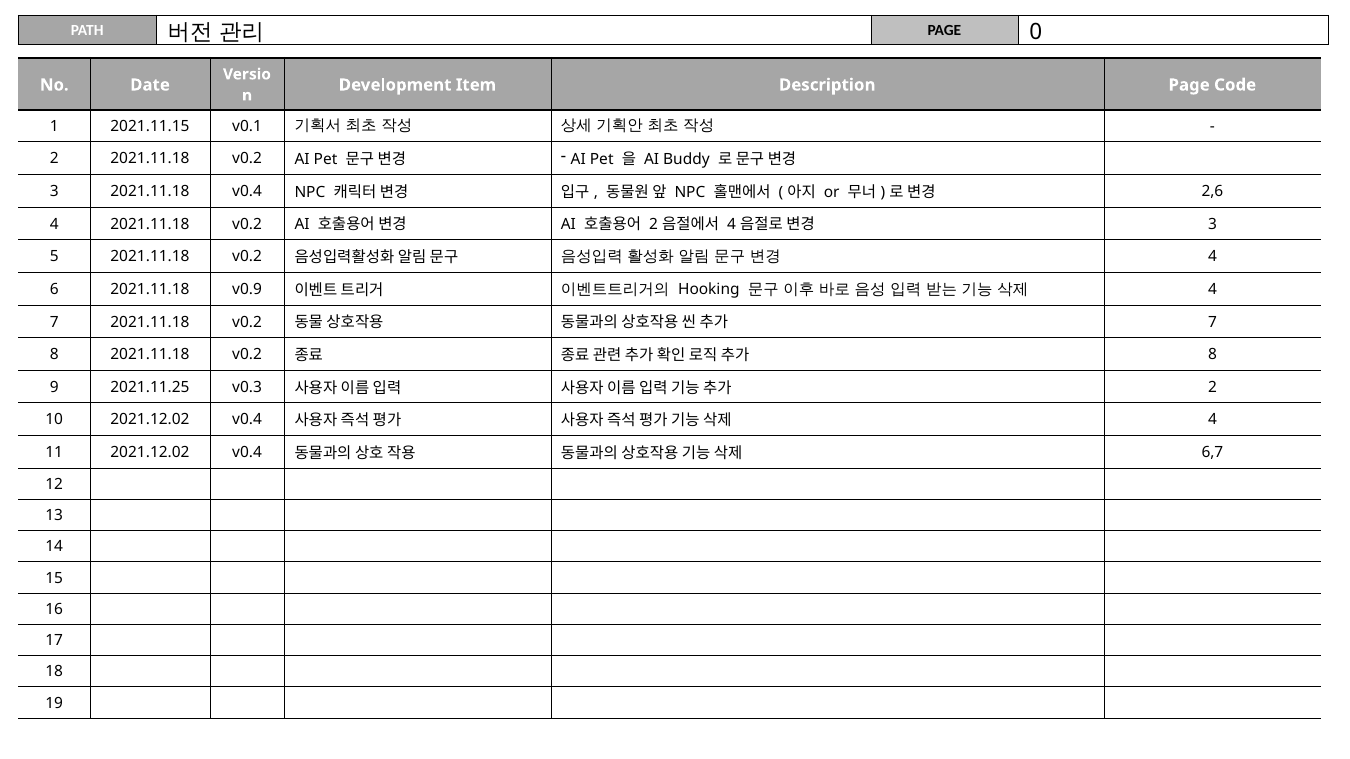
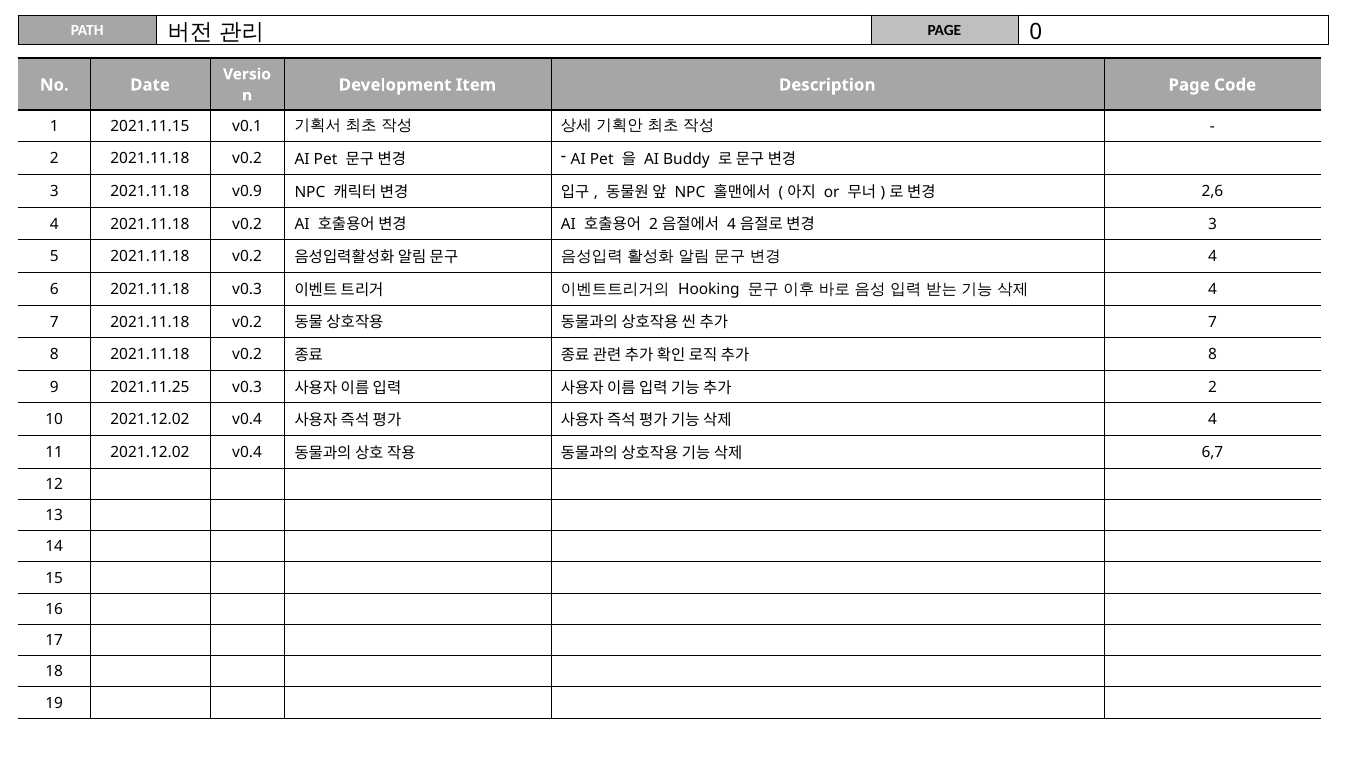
2021.11.18 v0.4: v0.4 -> v0.9 (247, 191)
2021.11.18 v0.9: v0.9 -> v0.3 (247, 290)
